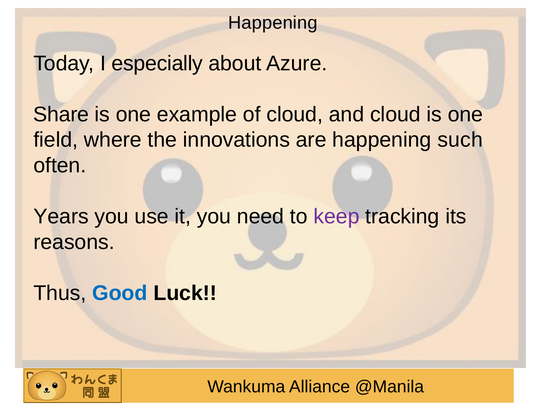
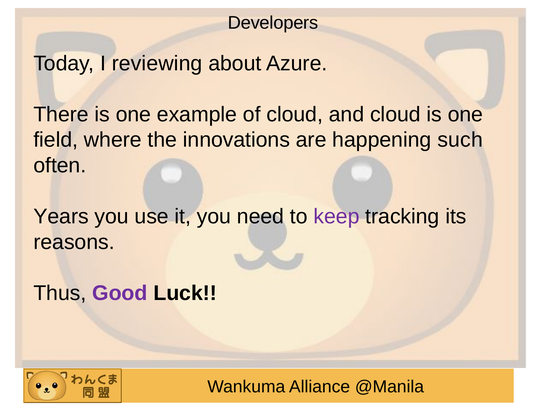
Happening: Happening -> Developers (273, 23)
especially: especially -> reviewing (157, 63)
Share: Share -> There (61, 114)
Good colour: blue -> purple (120, 293)
